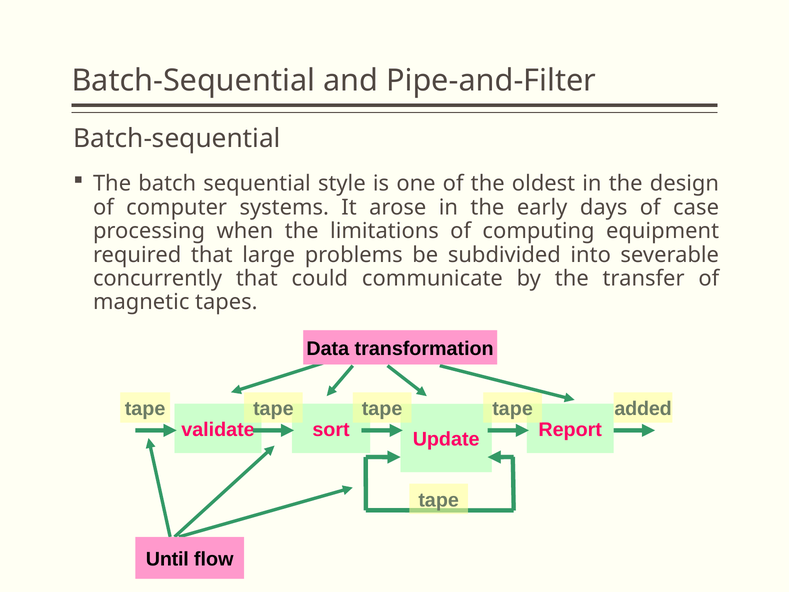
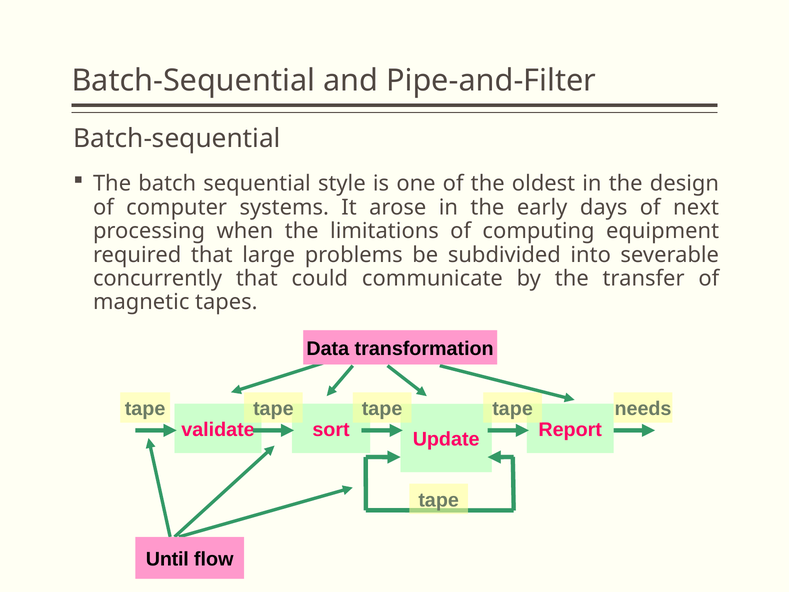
case: case -> next (696, 207)
added: added -> needs (643, 409)
